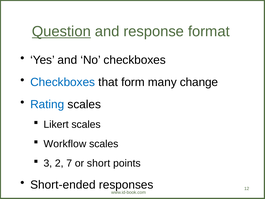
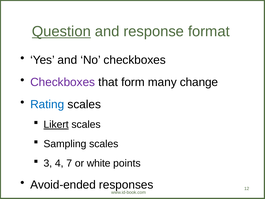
Checkboxes colour: blue -> purple (63, 82)
Likert underline: none -> present (56, 124)
Workflow: Workflow -> Sampling (65, 144)
2: 2 -> 4 (59, 163)
short: short -> white (99, 163)
Short-ended: Short-ended -> Avoid-ended (63, 185)
